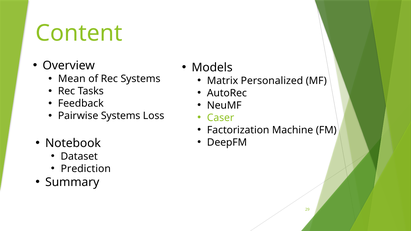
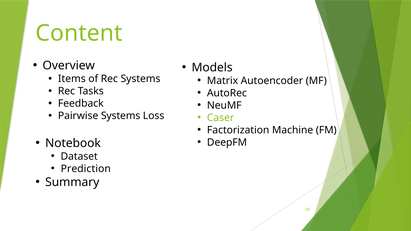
Mean: Mean -> Items (72, 79)
Personalized: Personalized -> Autoencoder (272, 81)
